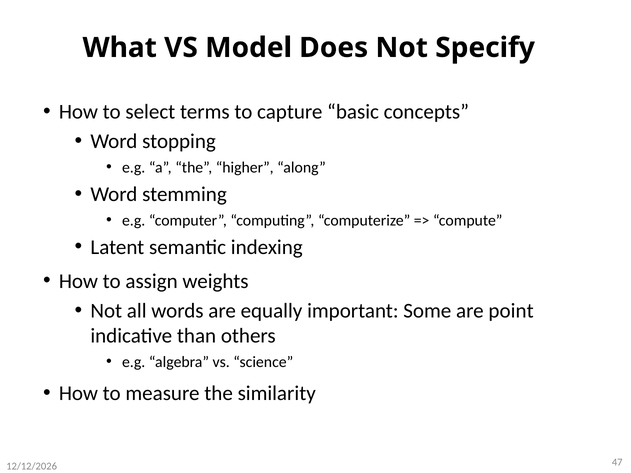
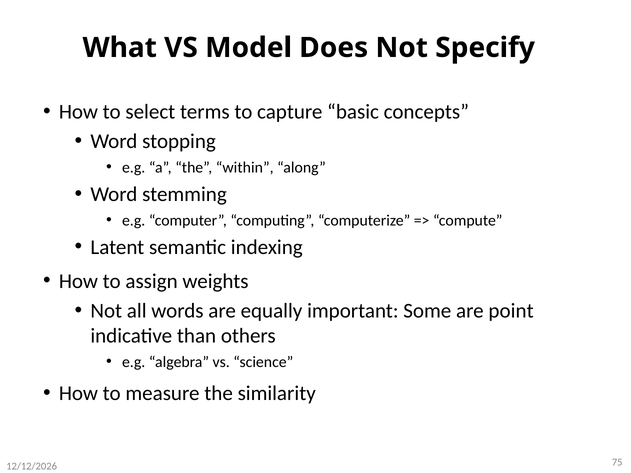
higher: higher -> within (245, 168)
47: 47 -> 75 (617, 462)
